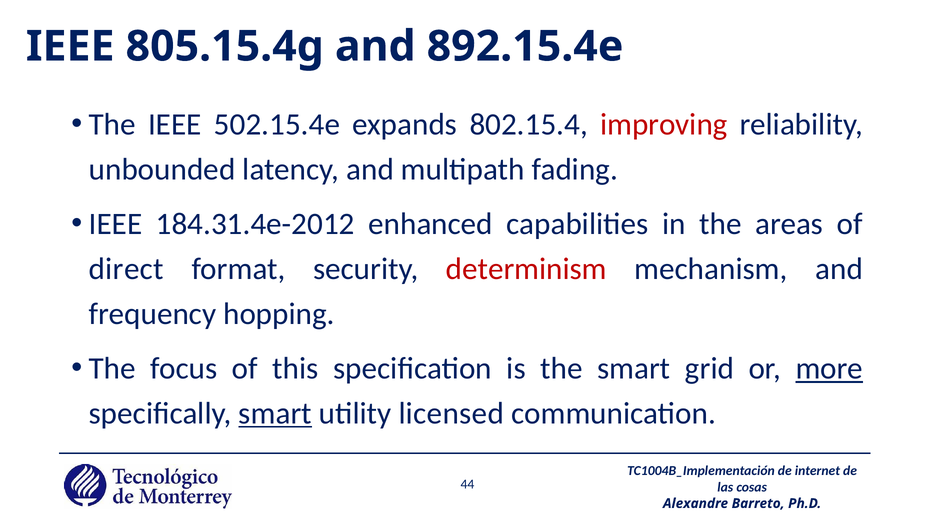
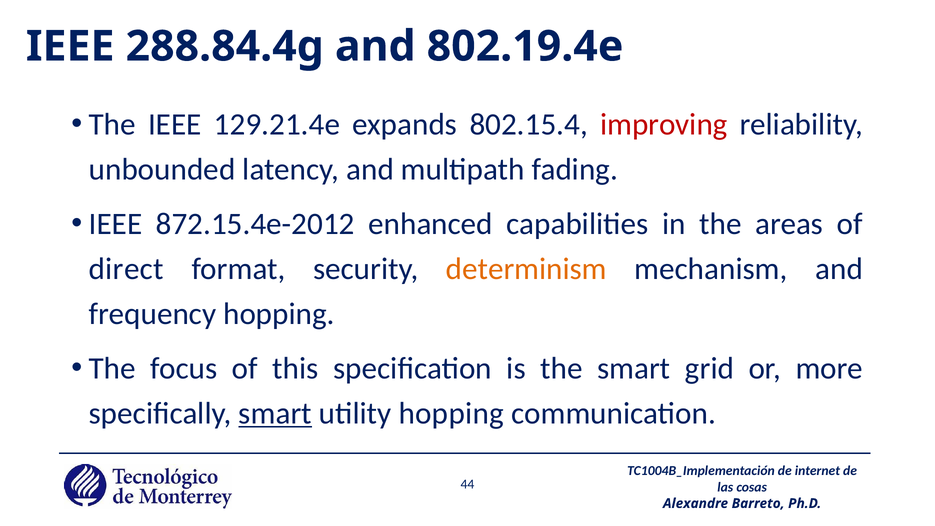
805.15.4g: 805.15.4g -> 288.84.4g (225, 46)
892.15.4e: 892.15.4e -> 802.19.4e (525, 46)
502.15.4e: 502.15.4e -> 129.21.4e (277, 124)
184.31.4e-2012: 184.31.4e-2012 -> 872.15.4e-2012 (255, 224)
determinism colour: red -> orange (526, 269)
more underline: present -> none (829, 368)
utility licensed: licensed -> hopping (451, 413)
